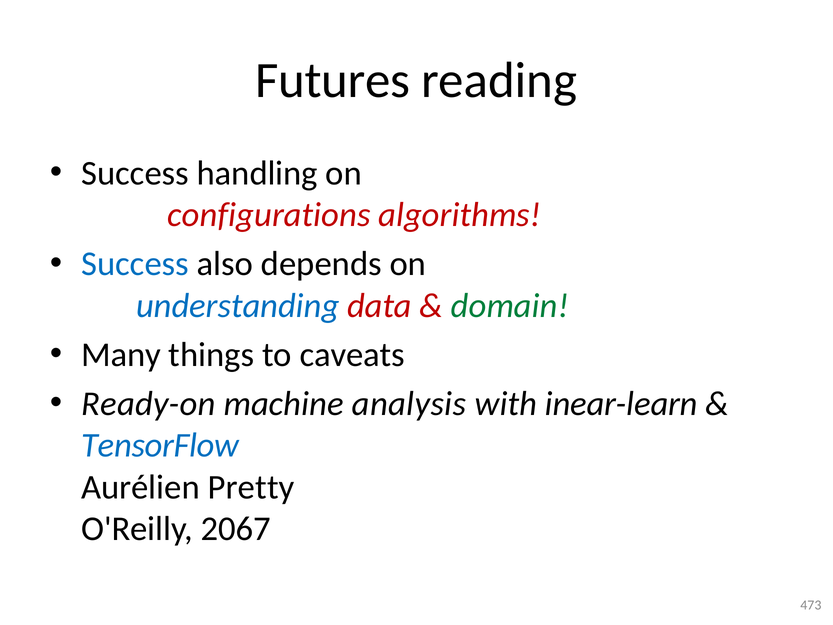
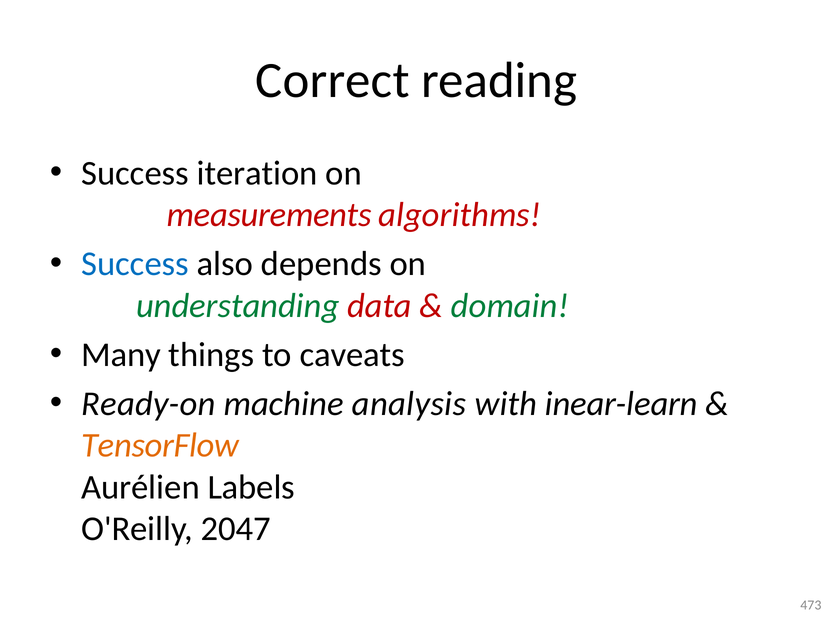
Futures: Futures -> Correct (332, 81)
handling: handling -> iteration (257, 173)
configurations: configurations -> measurements (269, 215)
understanding colour: blue -> green (238, 306)
TensorFlow colour: blue -> orange (160, 445)
Pretty: Pretty -> Labels (251, 487)
2067: 2067 -> 2047 (236, 529)
